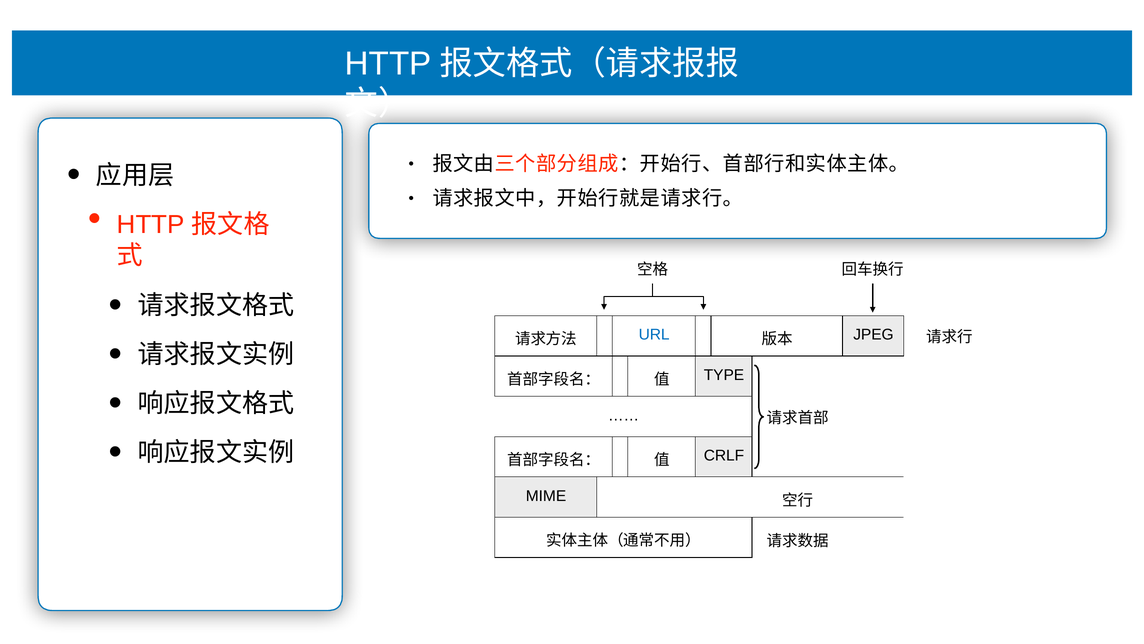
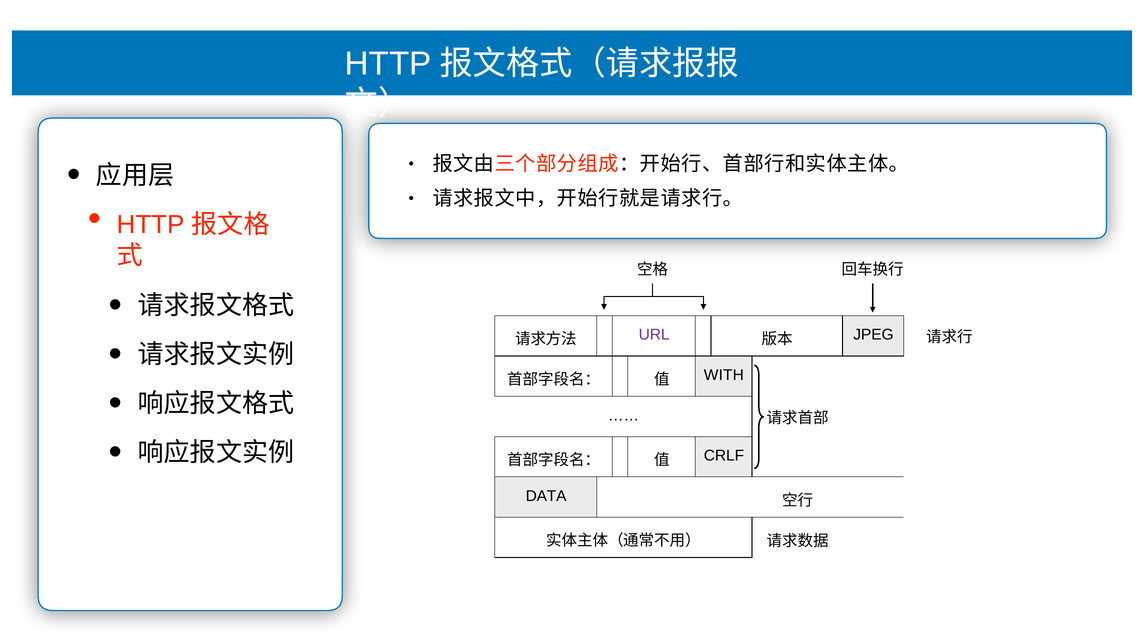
URL colour: blue -> purple (654, 335)
TYPE: TYPE -> WITH (724, 375)
MIME: MIME -> DATA (546, 496)
